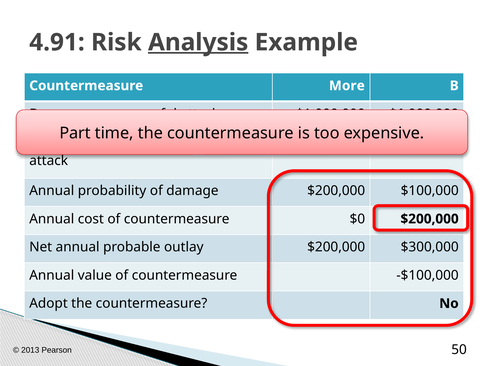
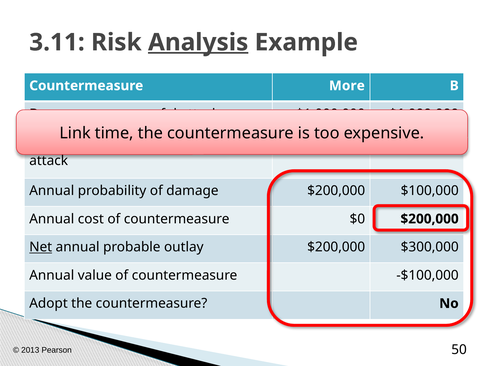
4.91: 4.91 -> 3.11 (57, 42)
Part: Part -> Link (75, 133)
Net underline: none -> present (41, 247)
